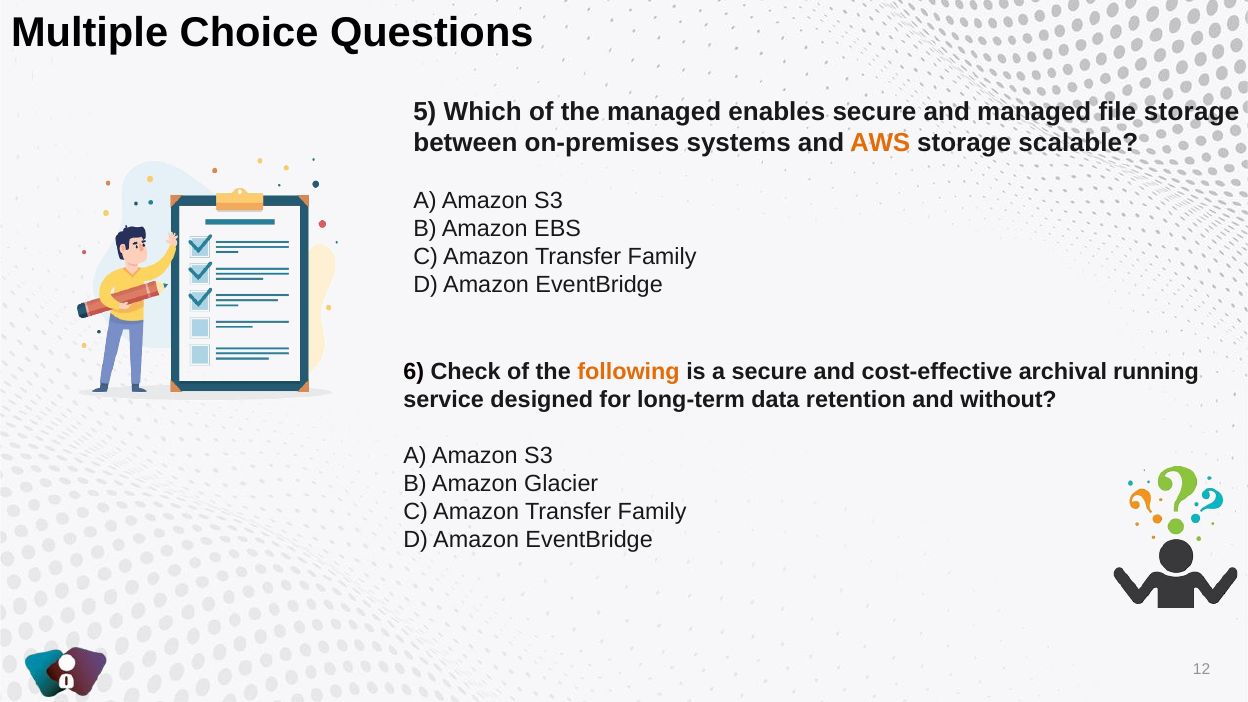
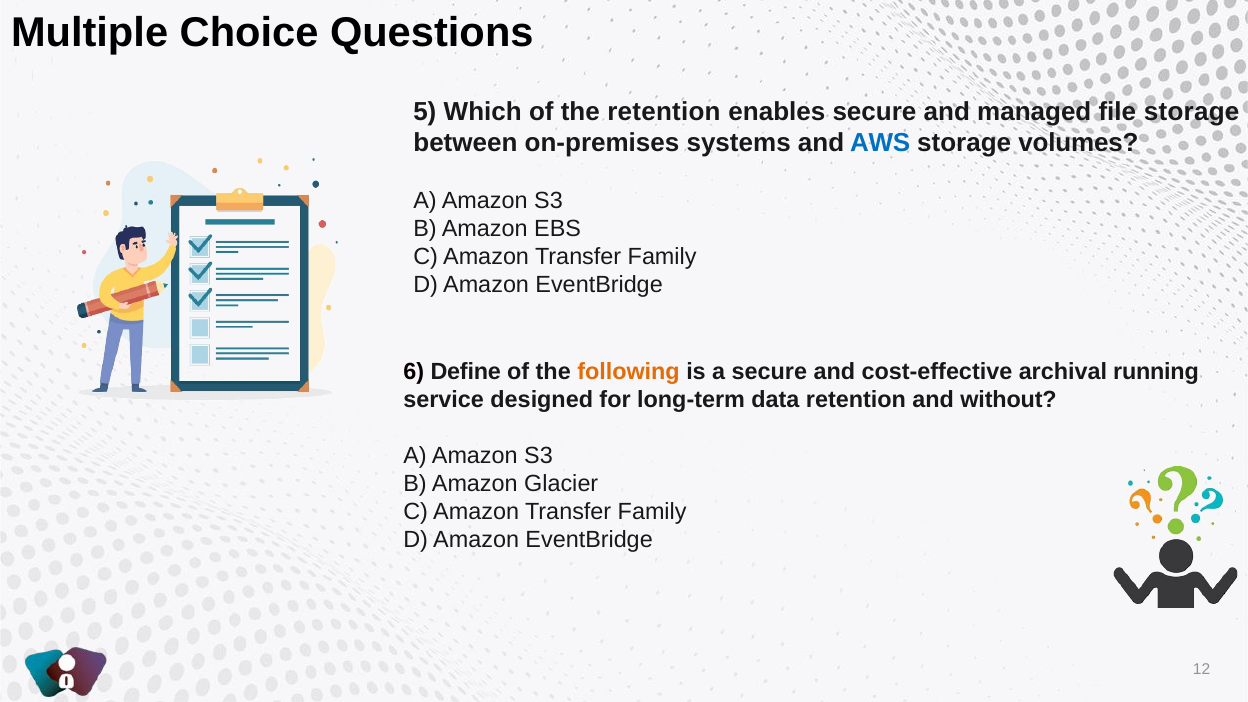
the managed: managed -> retention (664, 112)
AWS colour: orange -> blue (880, 143)
scalable: scalable -> volumes (1078, 143)
Check: Check -> Define (466, 371)
